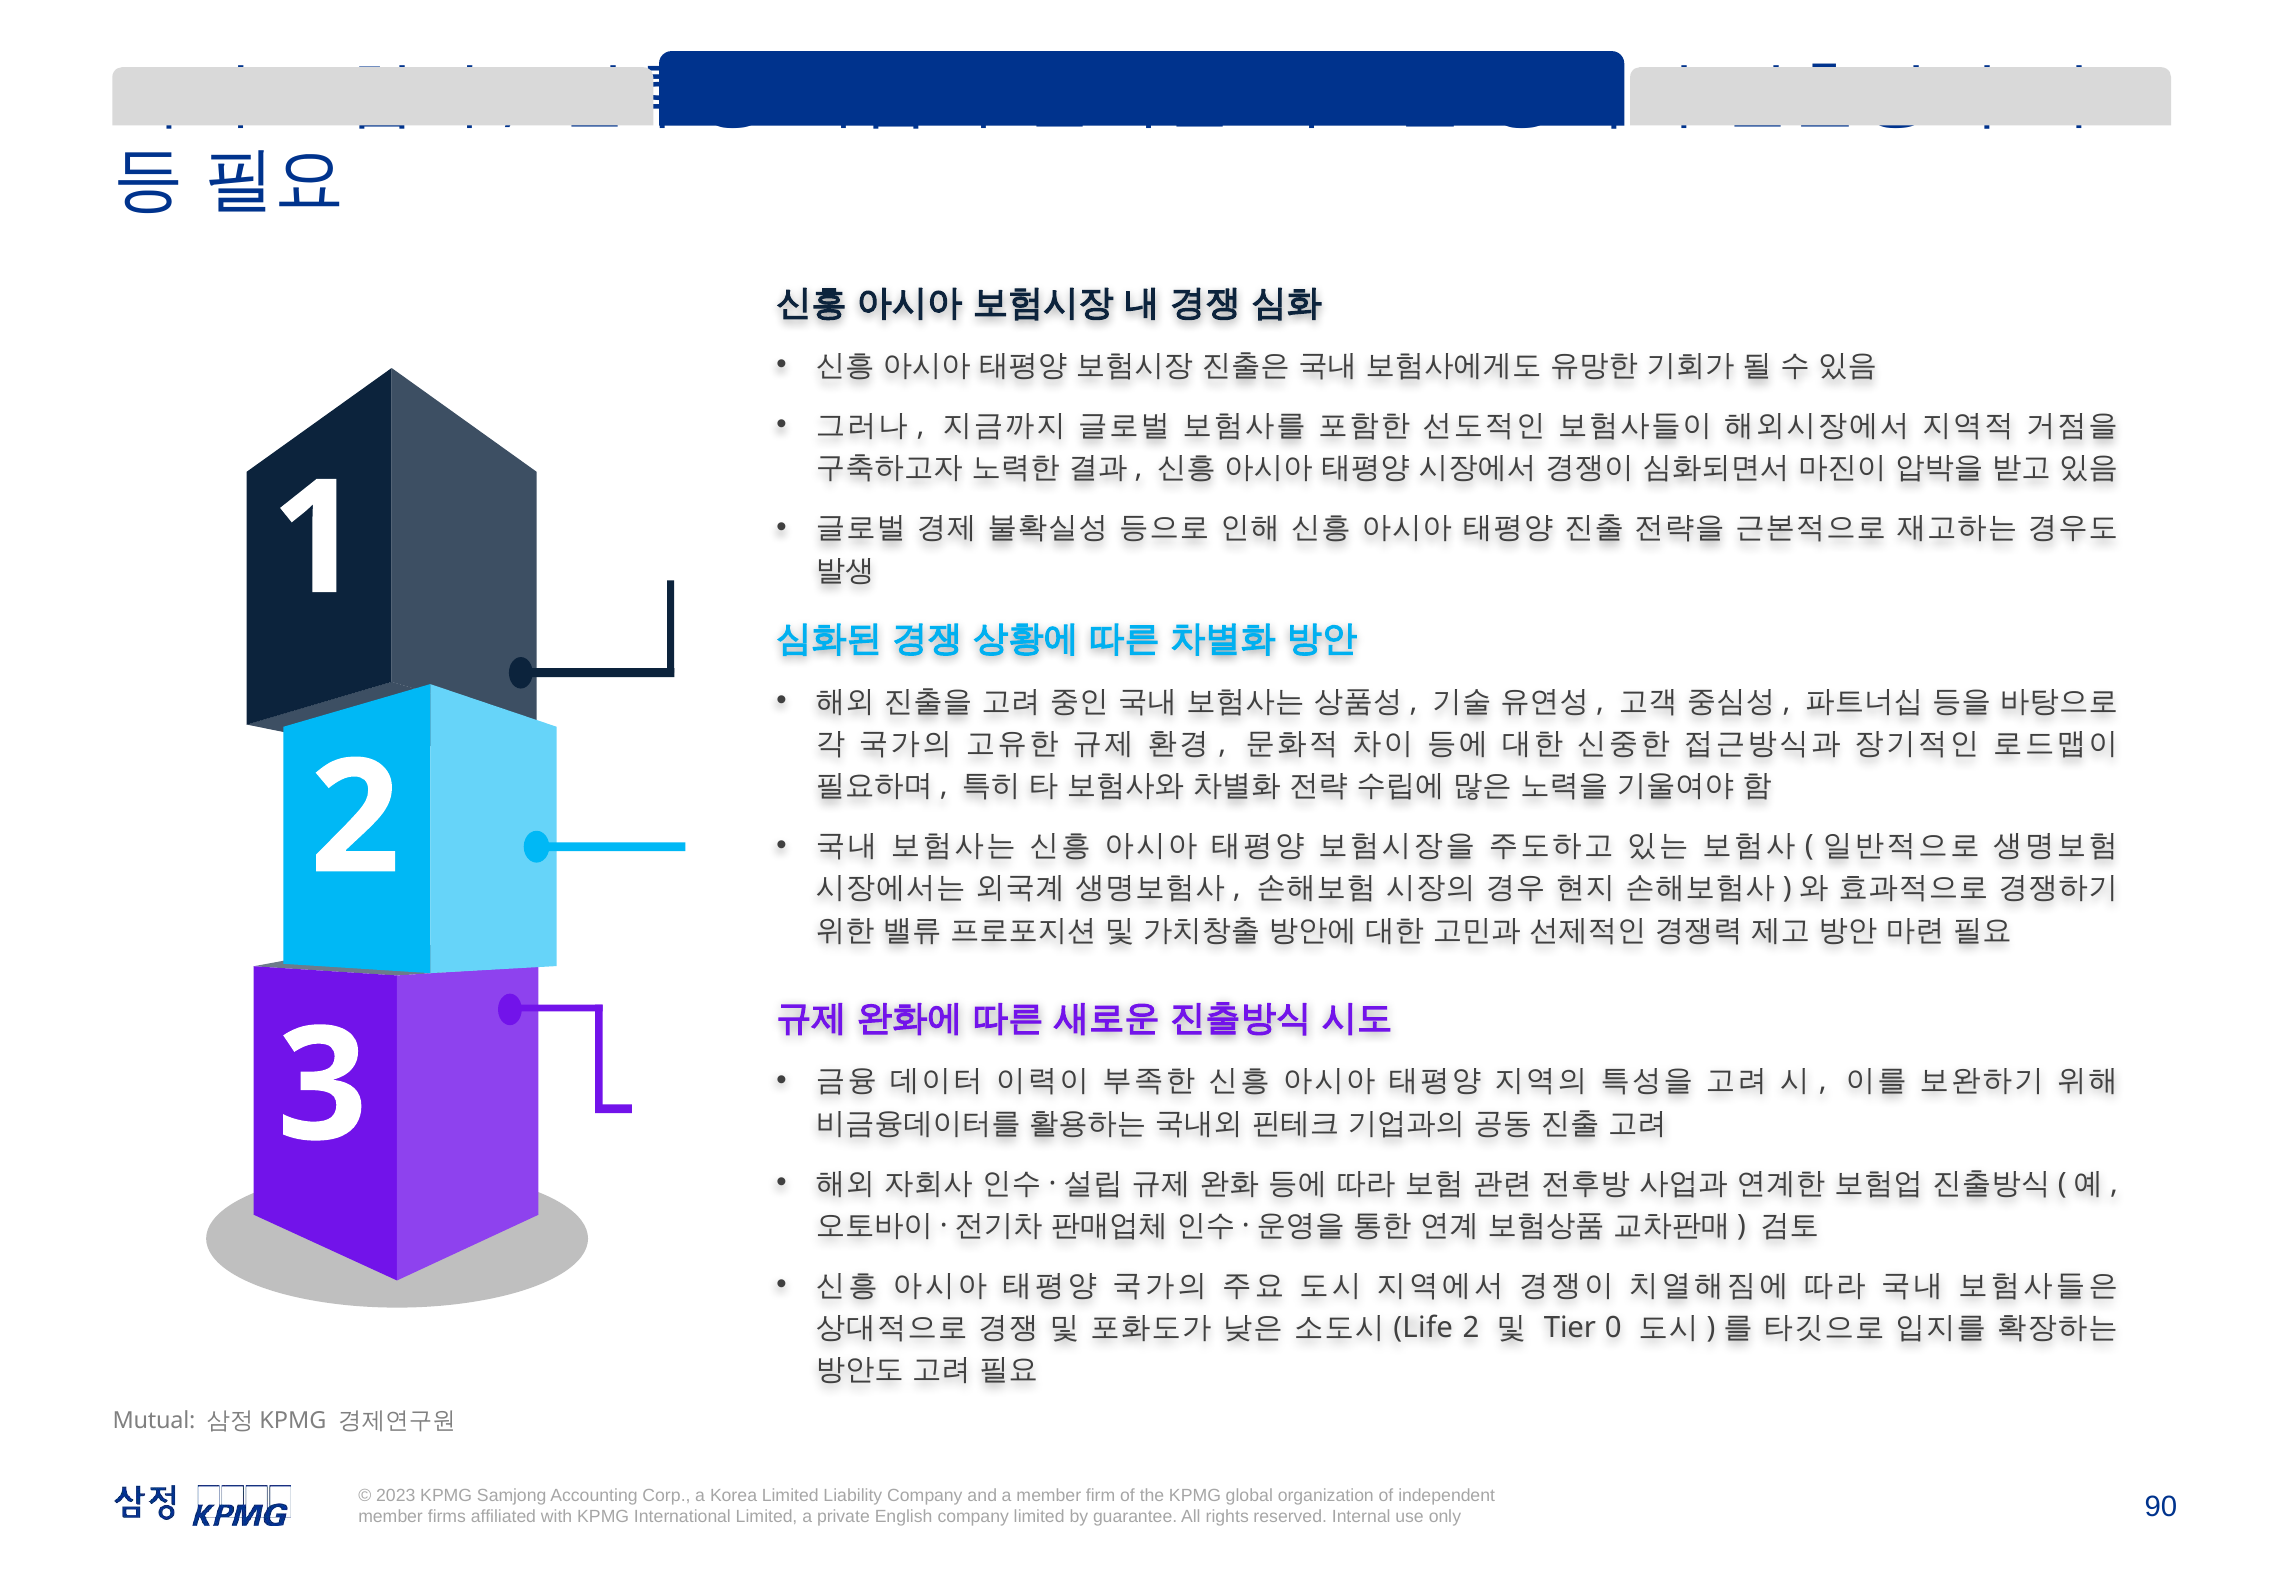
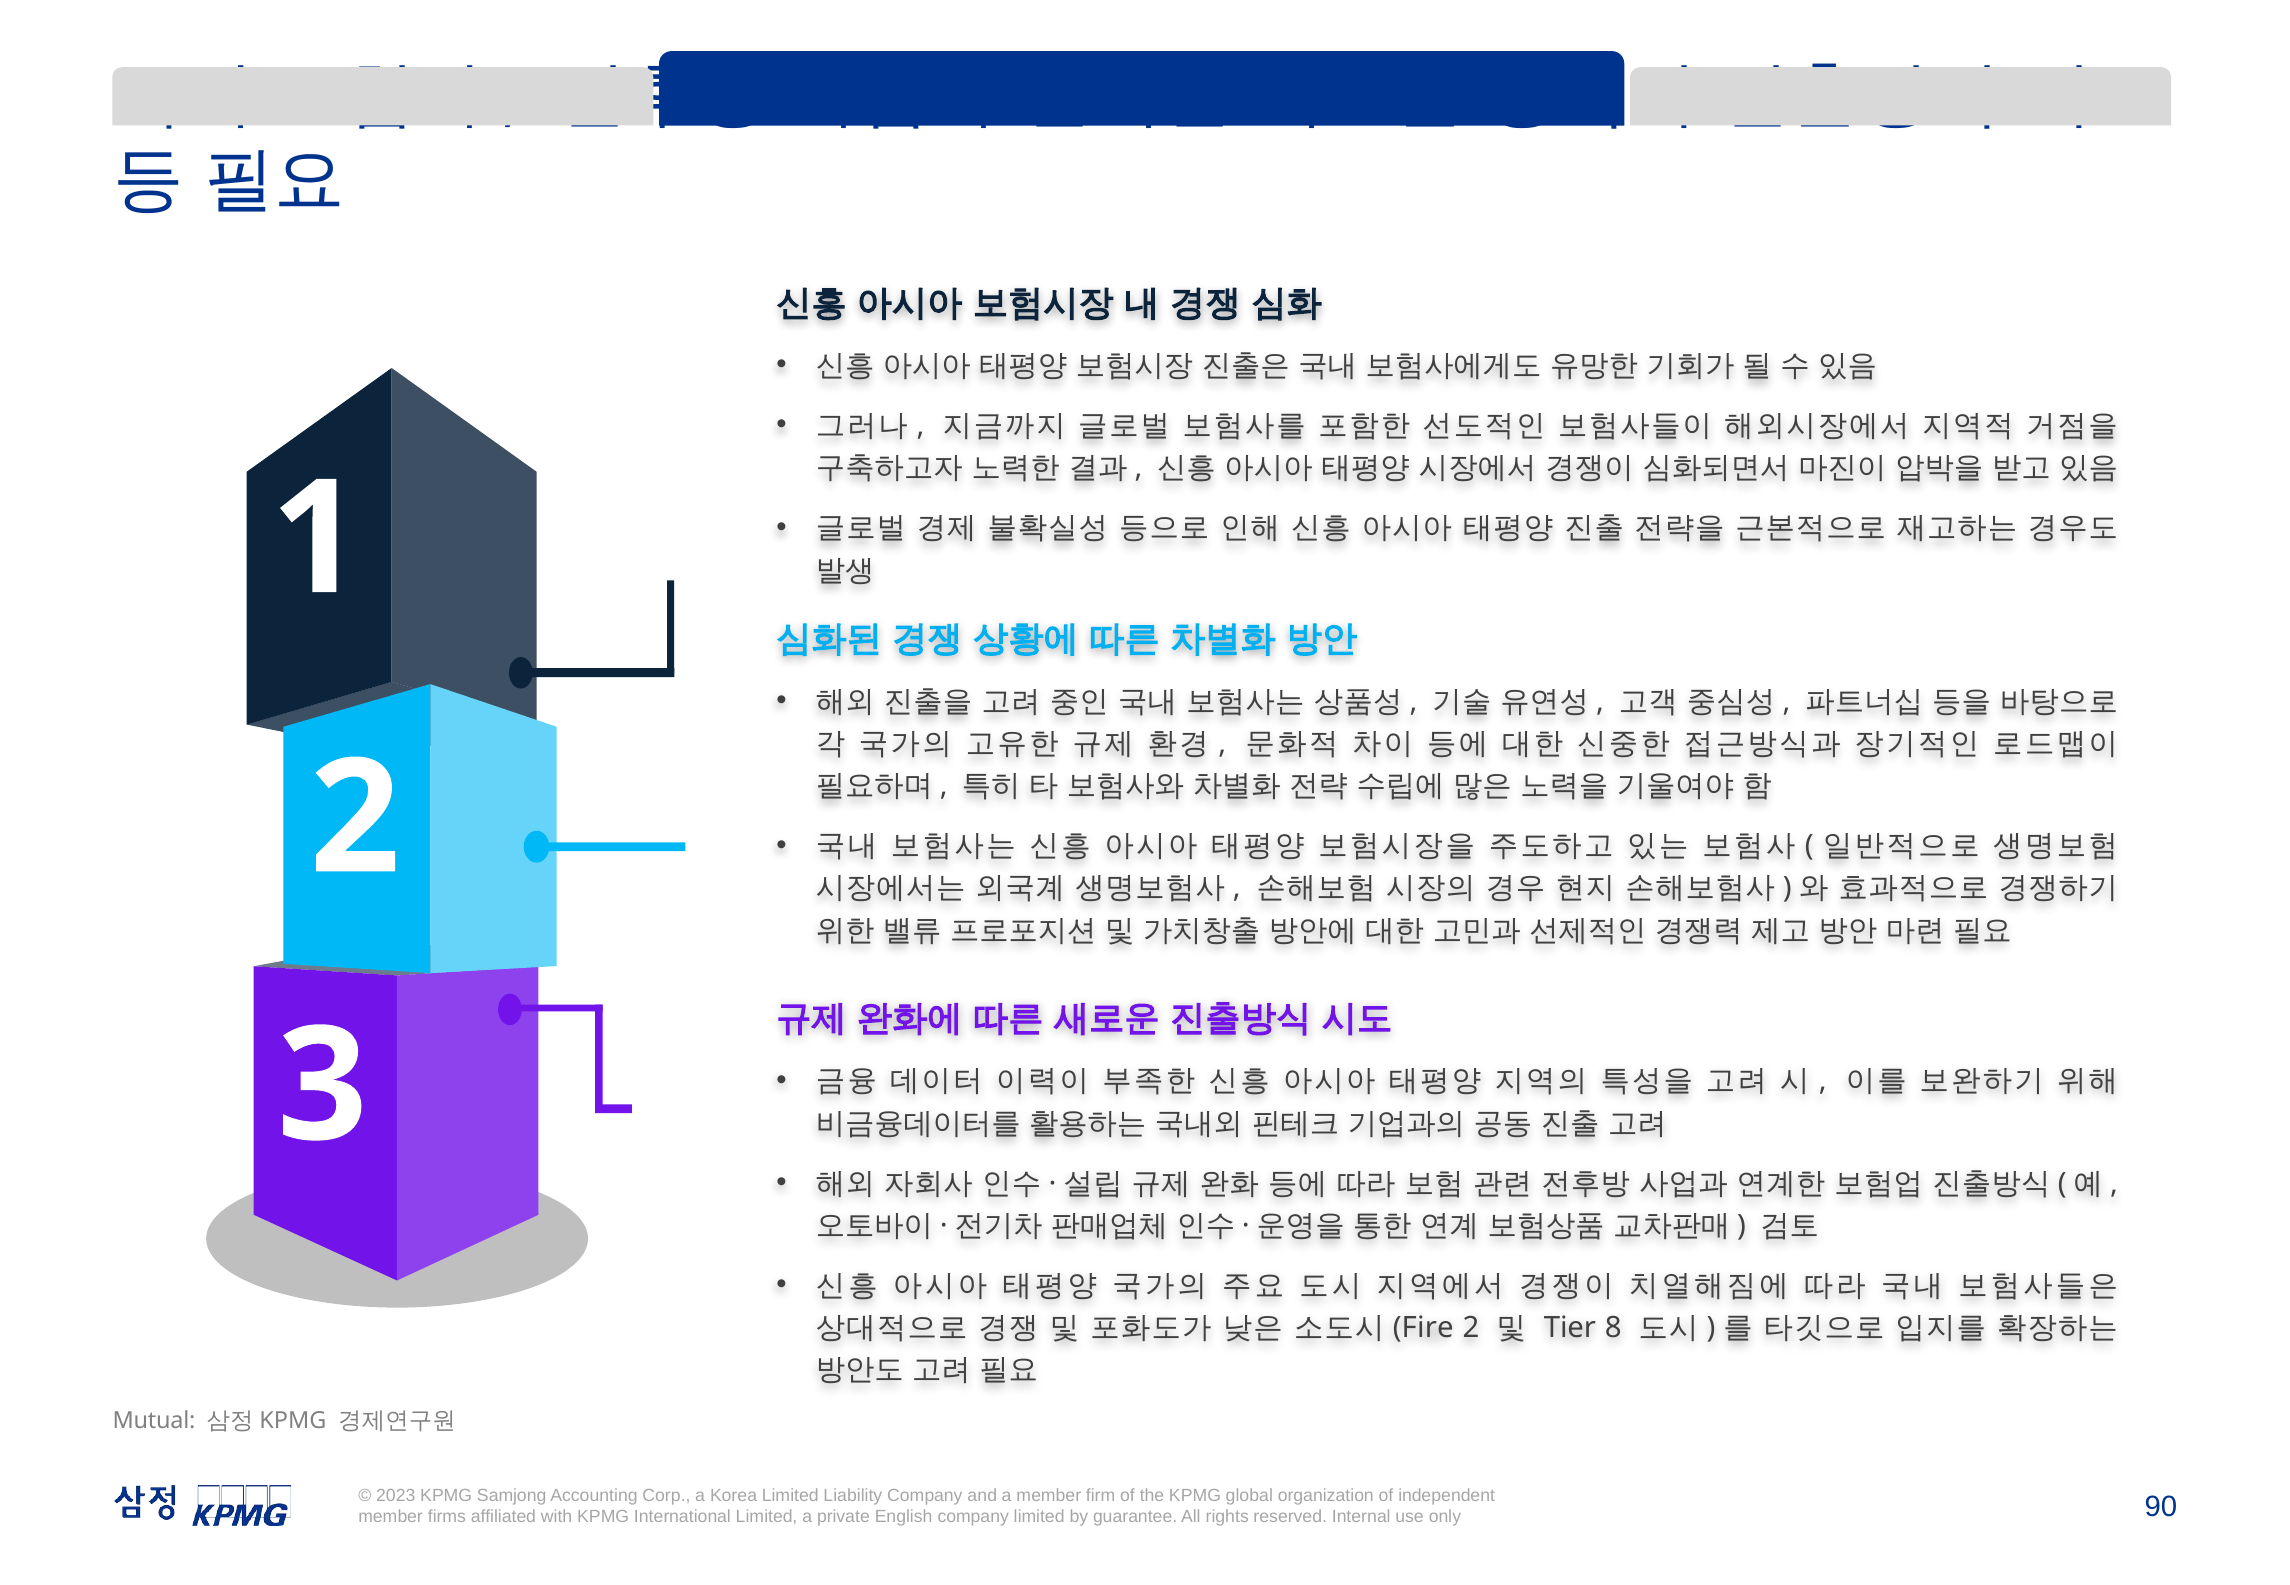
Life: Life -> Fire (1423, 1328)
0: 0 -> 8 (1613, 1328)
